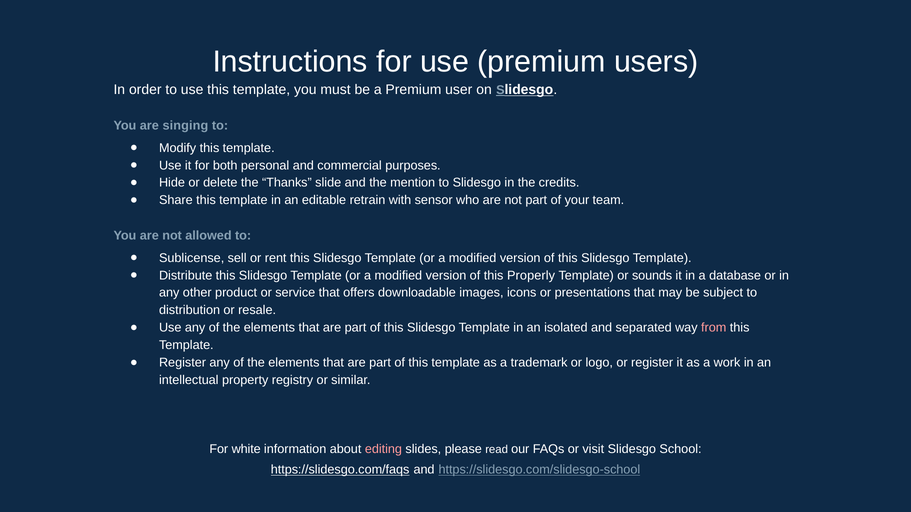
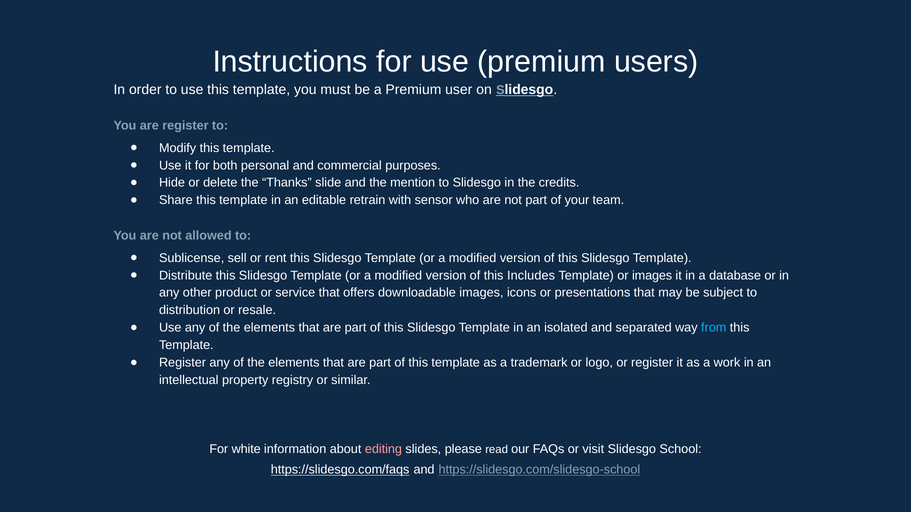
are singing: singing -> register (185, 126)
Properly: Properly -> Includes (531, 276)
or sounds: sounds -> images (652, 276)
from colour: pink -> light blue (714, 328)
